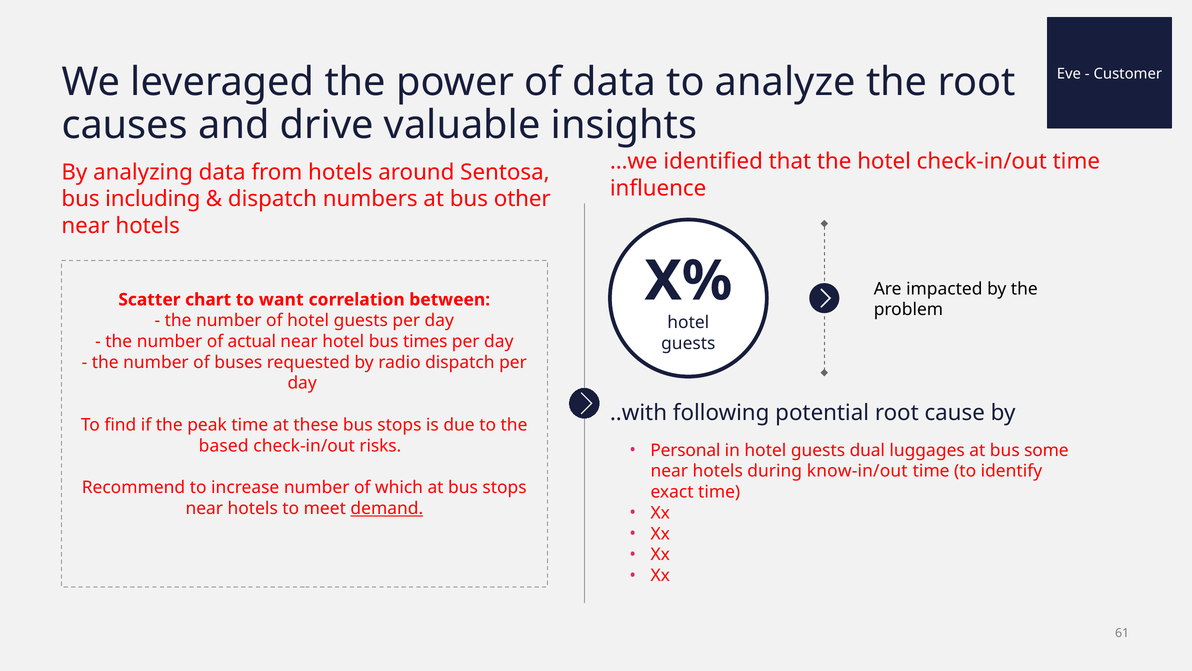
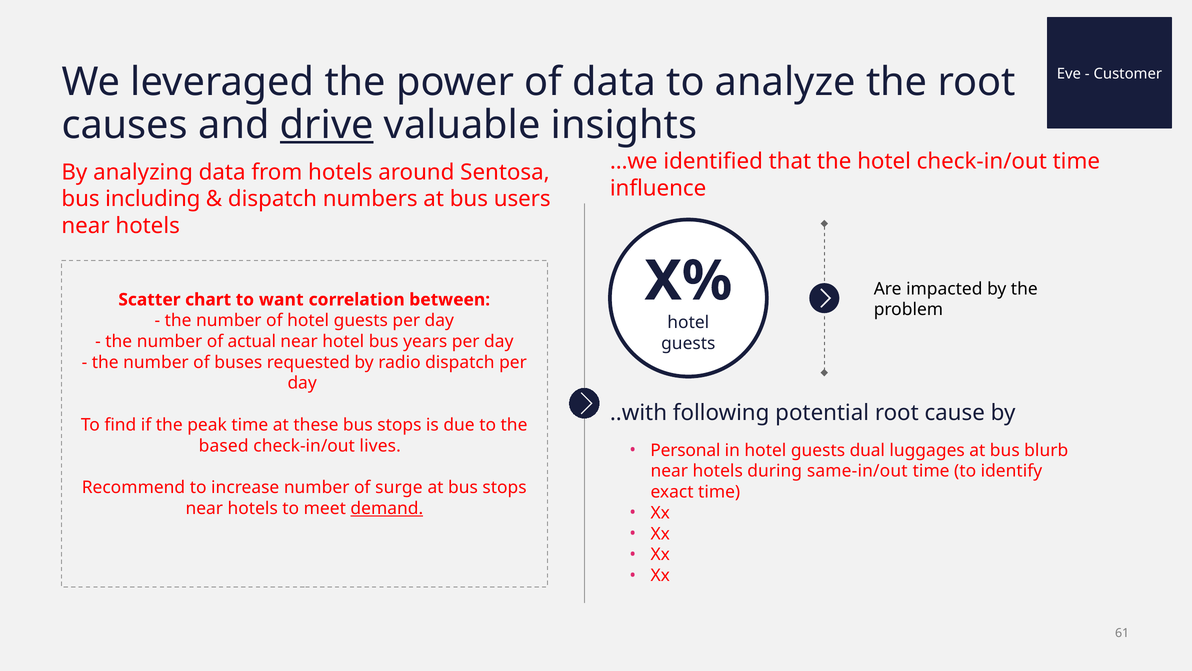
drive underline: none -> present (327, 125)
other: other -> users (522, 199)
times: times -> years (425, 341)
risks: risks -> lives (380, 446)
some: some -> blurb (1046, 450)
know-in/out: know-in/out -> same-in/out (857, 471)
which: which -> surge (399, 487)
